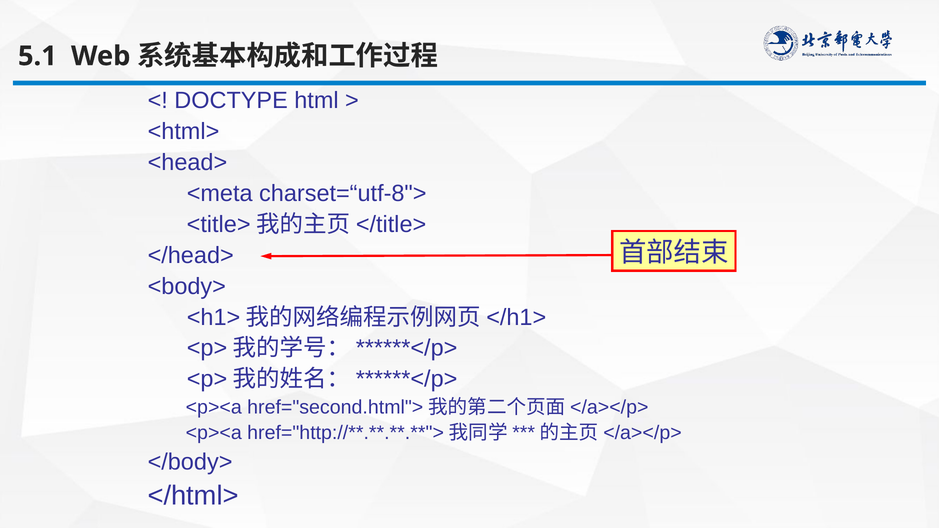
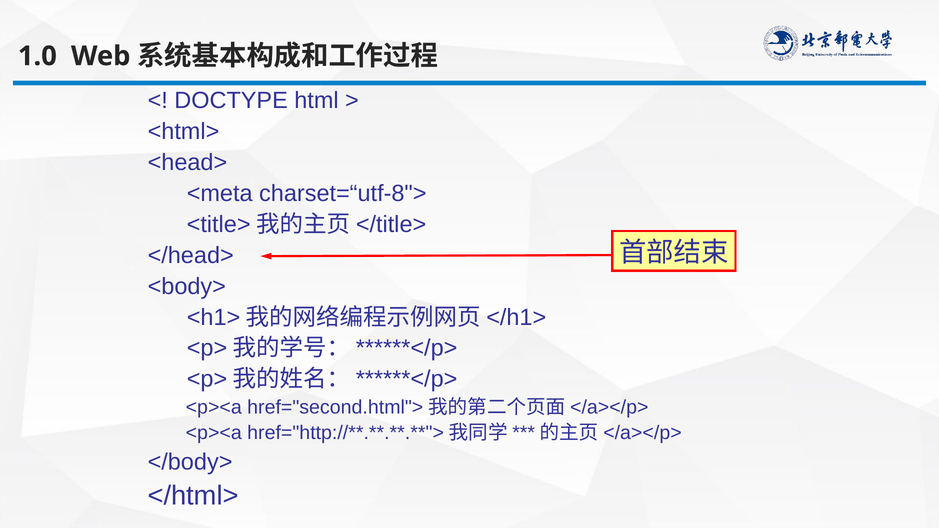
5.1: 5.1 -> 1.0 (37, 56)
